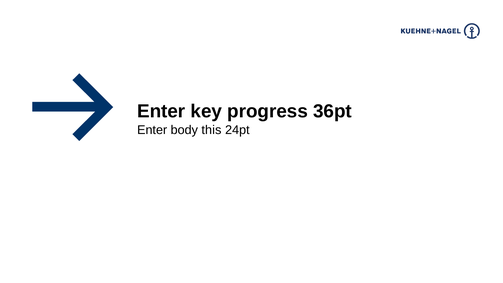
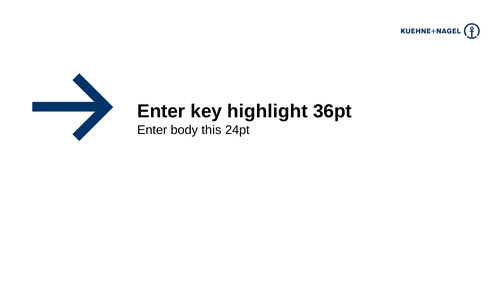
progress: progress -> highlight (267, 111)
